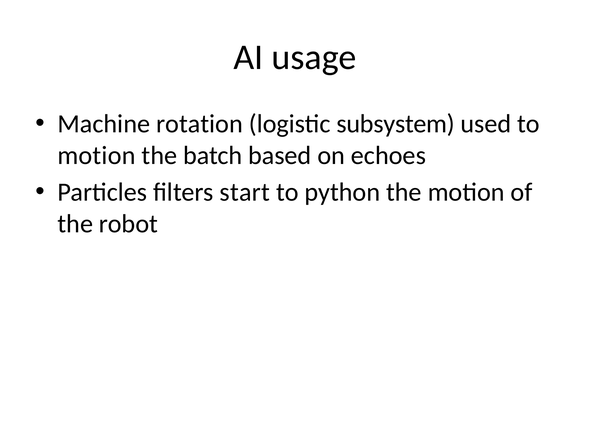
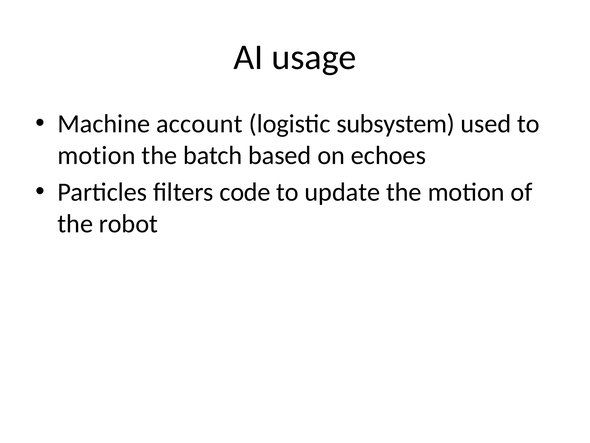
rotation: rotation -> account (199, 124)
start: start -> code (245, 192)
python: python -> update (342, 192)
